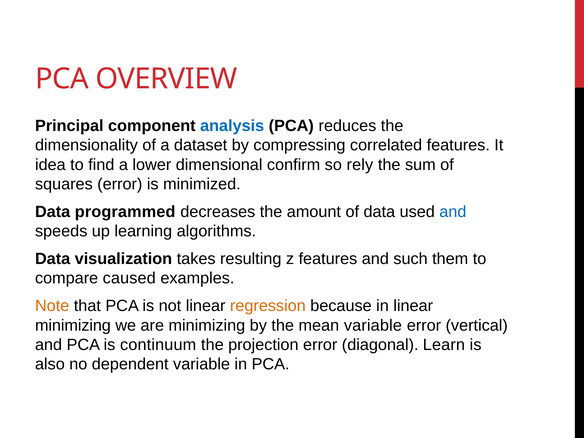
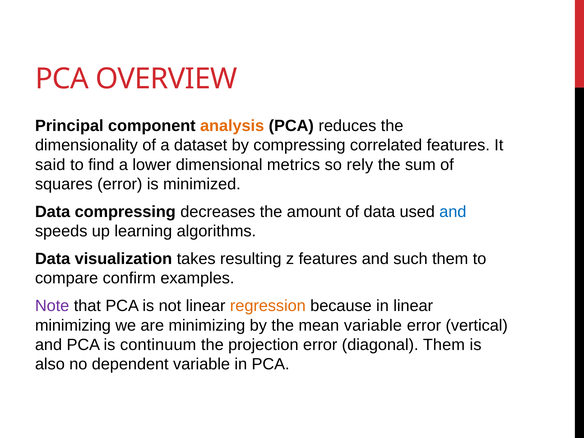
analysis colour: blue -> orange (232, 126)
idea: idea -> said (50, 165)
confirm: confirm -> metrics (294, 165)
Data programmed: programmed -> compressing (125, 212)
caused: caused -> confirm (129, 278)
Note colour: orange -> purple (52, 306)
diagonal Learn: Learn -> Them (444, 345)
